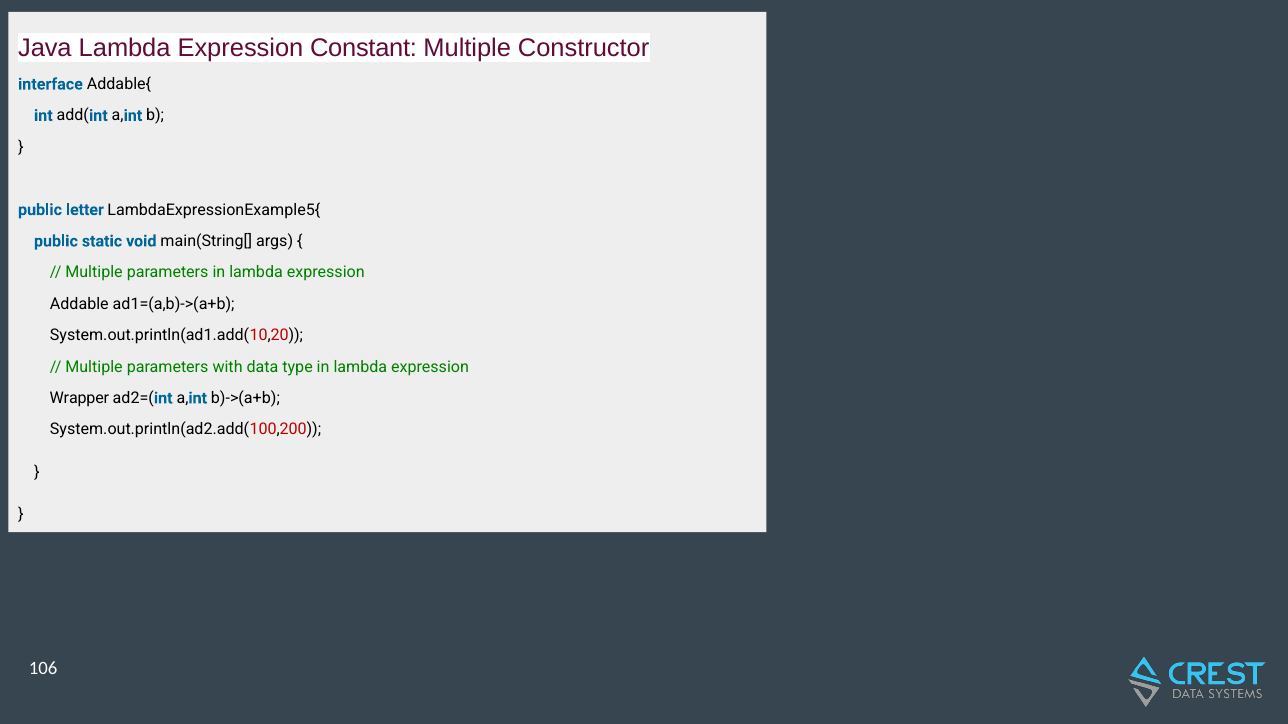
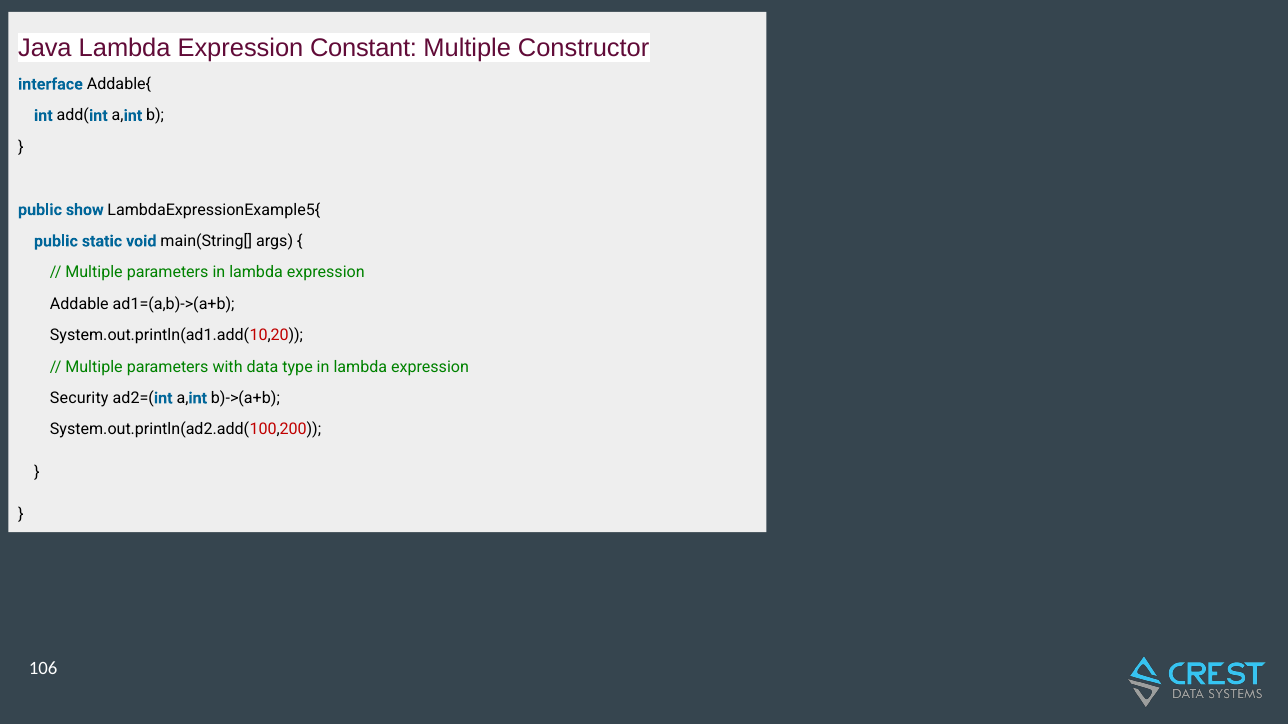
letter: letter -> show (85, 210)
Wrapper: Wrapper -> Security (79, 398)
